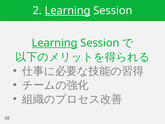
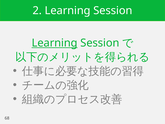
Learning underline: present -> none (68, 11)
